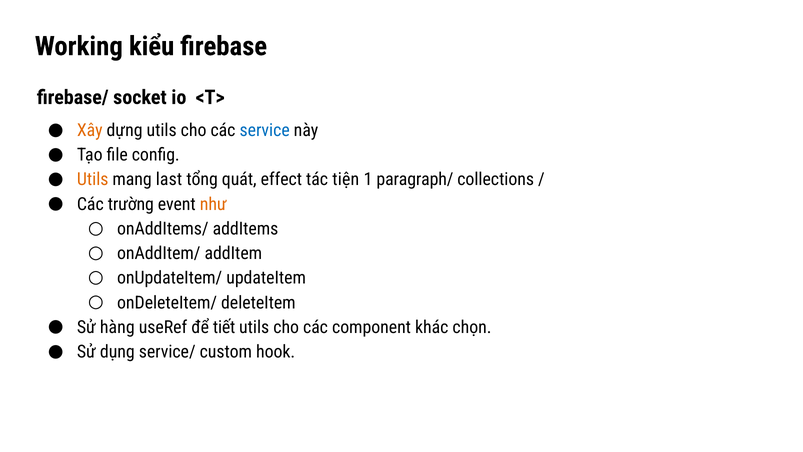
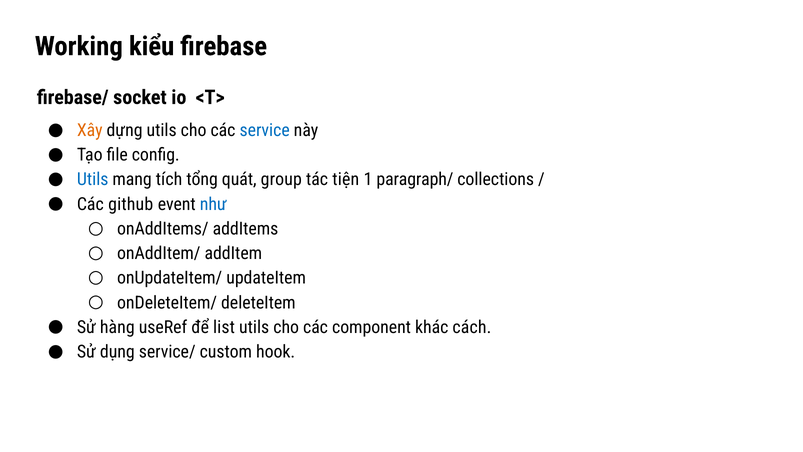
Utils colour: orange -> blue (93, 179)
last: last -> tích (169, 179)
effect: effect -> group (281, 179)
trường: trường -> github (131, 204)
như colour: orange -> blue (213, 204)
tiết: tiết -> list (224, 327)
chọn: chọn -> cách (472, 327)
